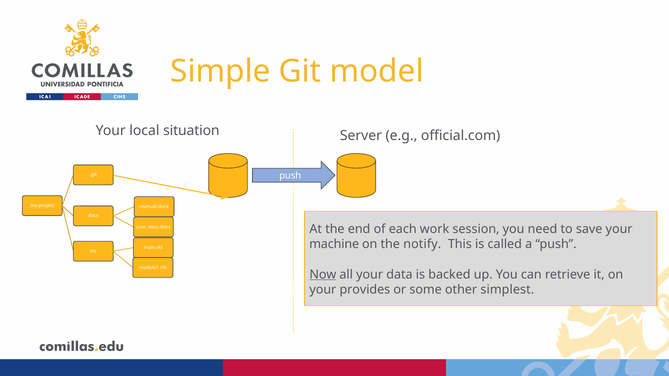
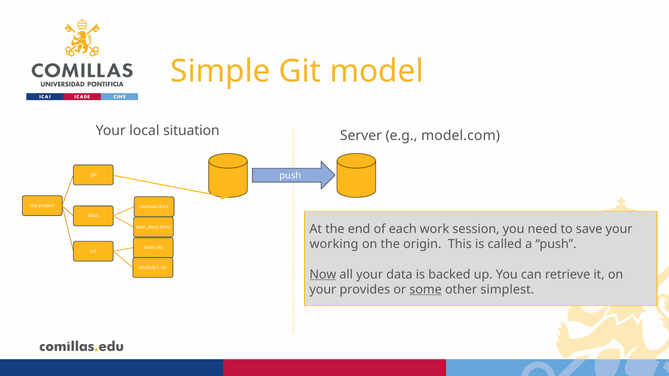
official.com: official.com -> model.com (461, 136)
machine: machine -> working (334, 245)
notify: notify -> origin (422, 245)
some underline: none -> present (426, 290)
